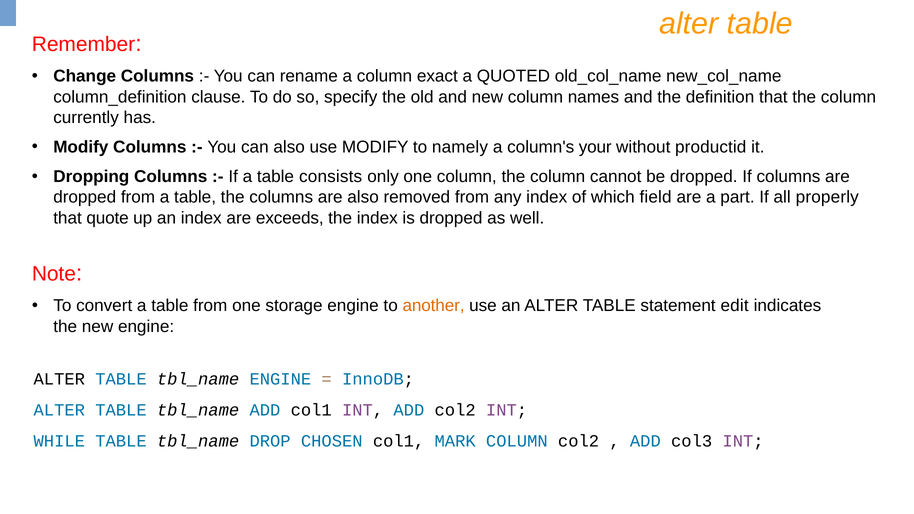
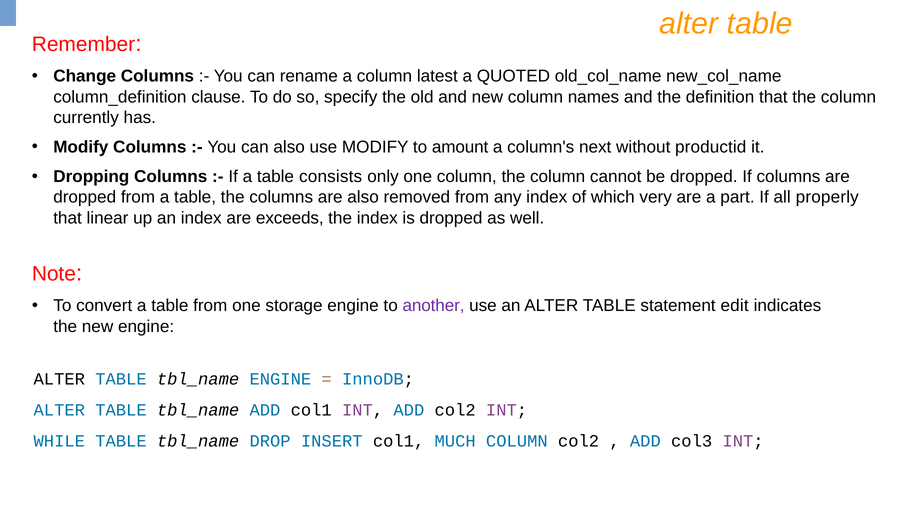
exact: exact -> latest (437, 76)
namely: namely -> amount (460, 147)
your: your -> next (595, 147)
field: field -> very (656, 197)
quote: quote -> linear (107, 218)
another colour: orange -> purple (434, 306)
CHOSEN: CHOSEN -> INSERT (332, 441)
MARK: MARK -> MUCH (455, 441)
